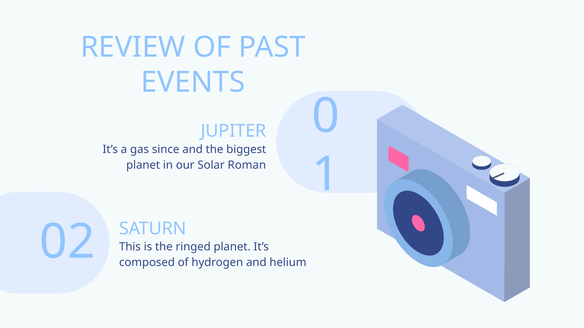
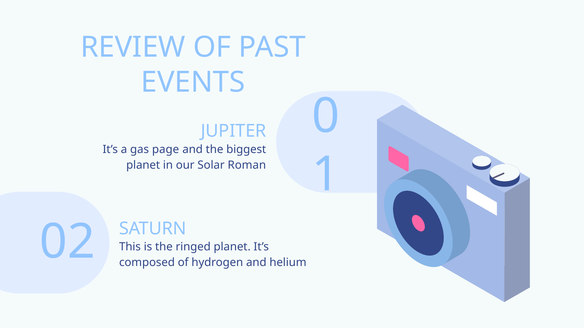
since: since -> page (166, 150)
